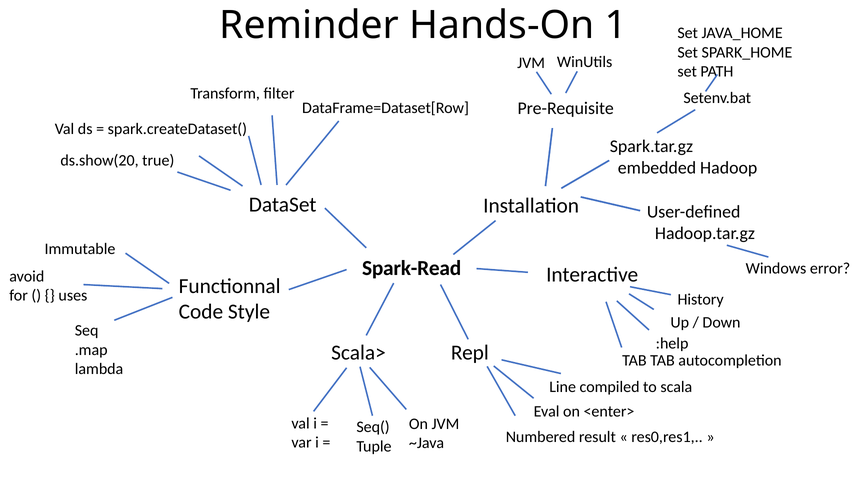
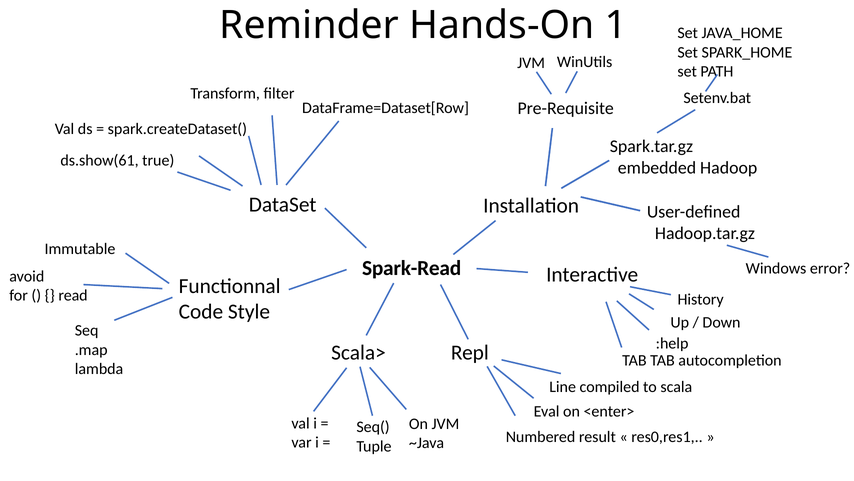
ds.show(20: ds.show(20 -> ds.show(61 (100, 160)
uses: uses -> read (73, 295)
